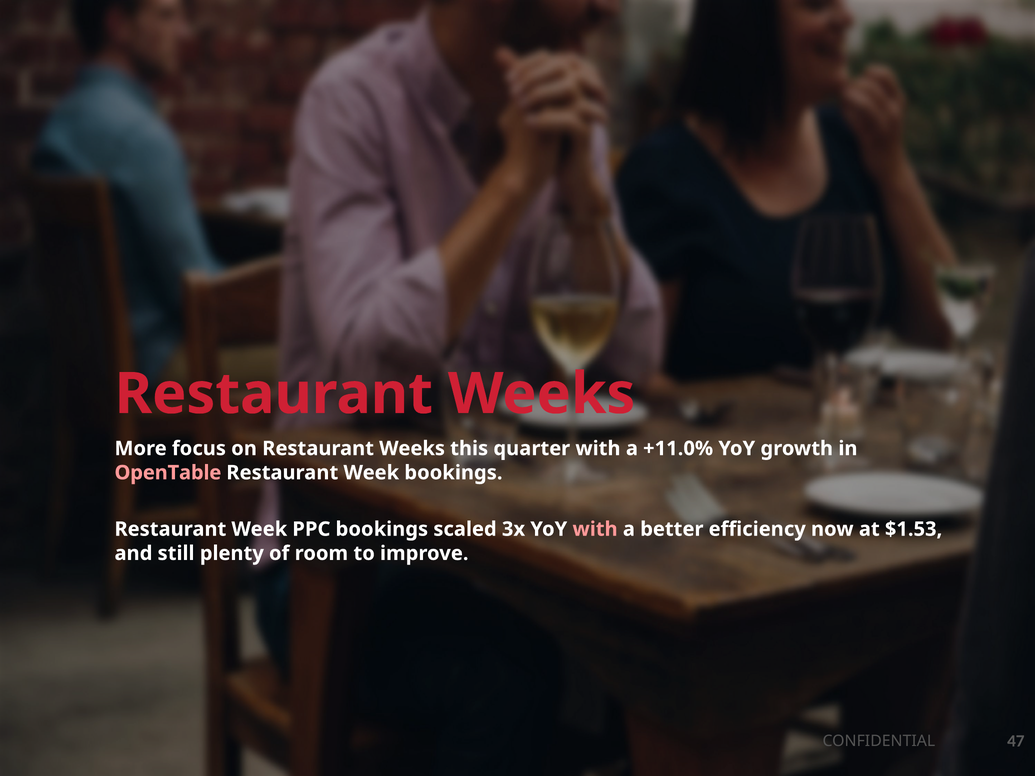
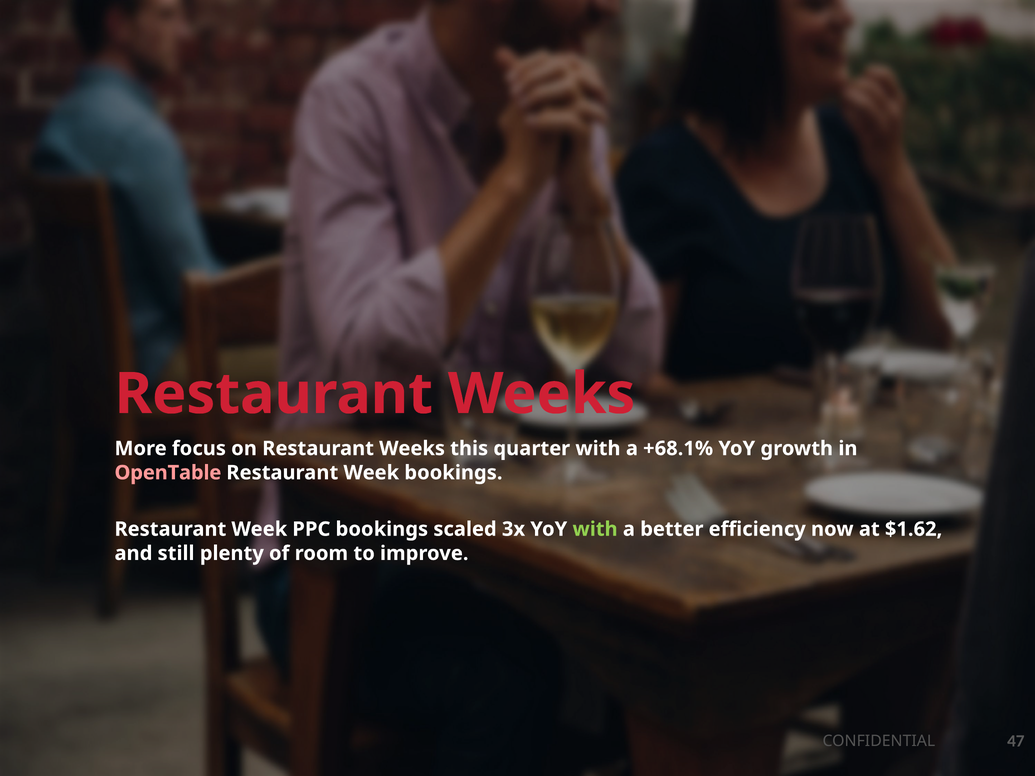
+11.0%: +11.0% -> +68.1% (678, 449)
with colour: pink -> light green (595, 529)
$1.53: $1.53 -> $1.62 (914, 529)
